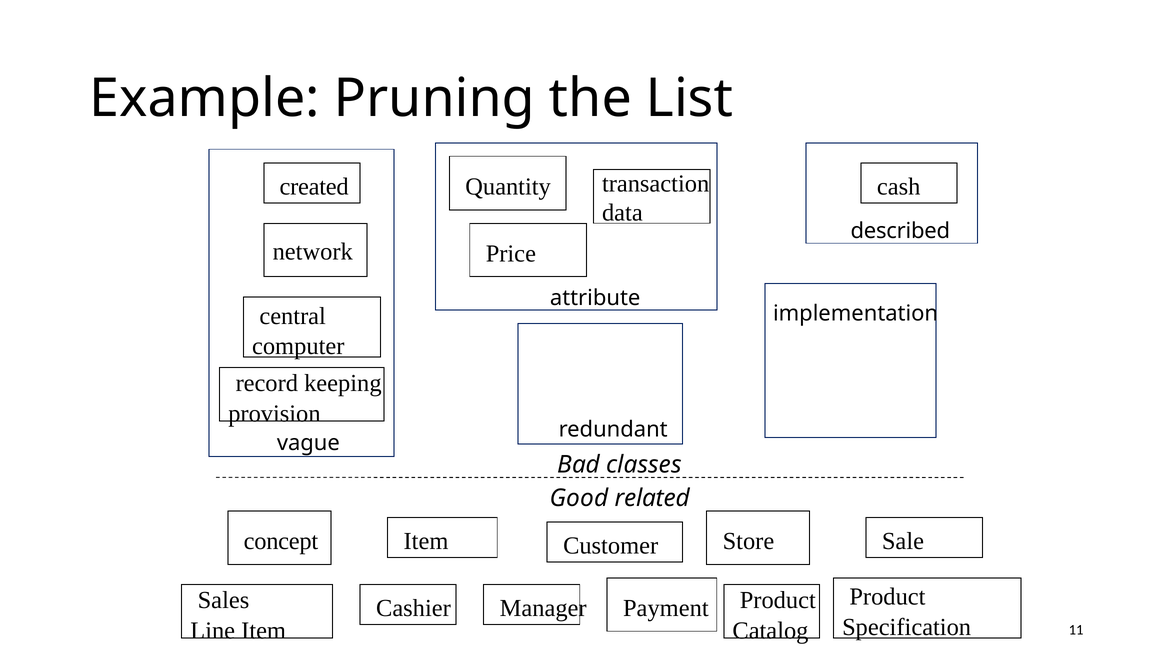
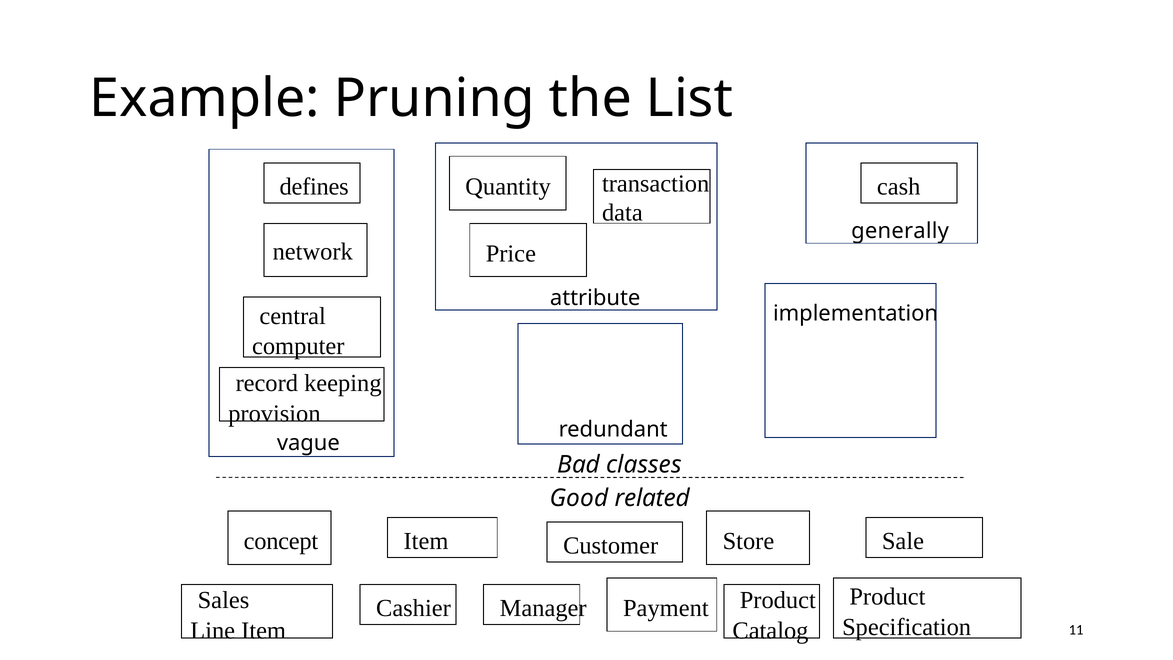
created: created -> defines (314, 187)
described: described -> generally (900, 231)
